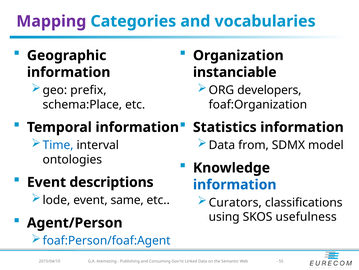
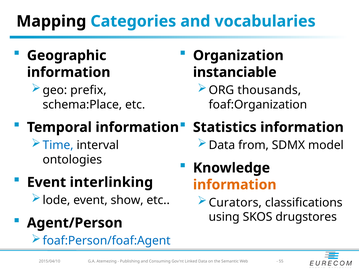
Mapping colour: purple -> black (51, 21)
developers: developers -> thousands (269, 90)
descriptions: descriptions -> interlinking (111, 182)
information colour: blue -> orange (235, 184)
same: same -> show (127, 200)
usefulness: usefulness -> drugstores (306, 216)
